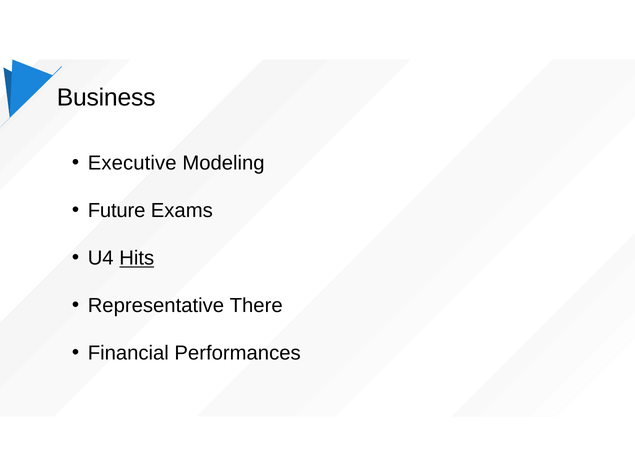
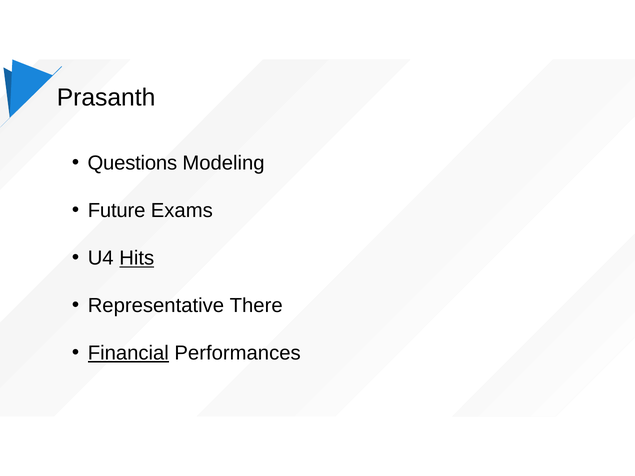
Business: Business -> Prasanth (106, 98)
Executive: Executive -> Questions (132, 163)
Financial underline: none -> present (128, 353)
